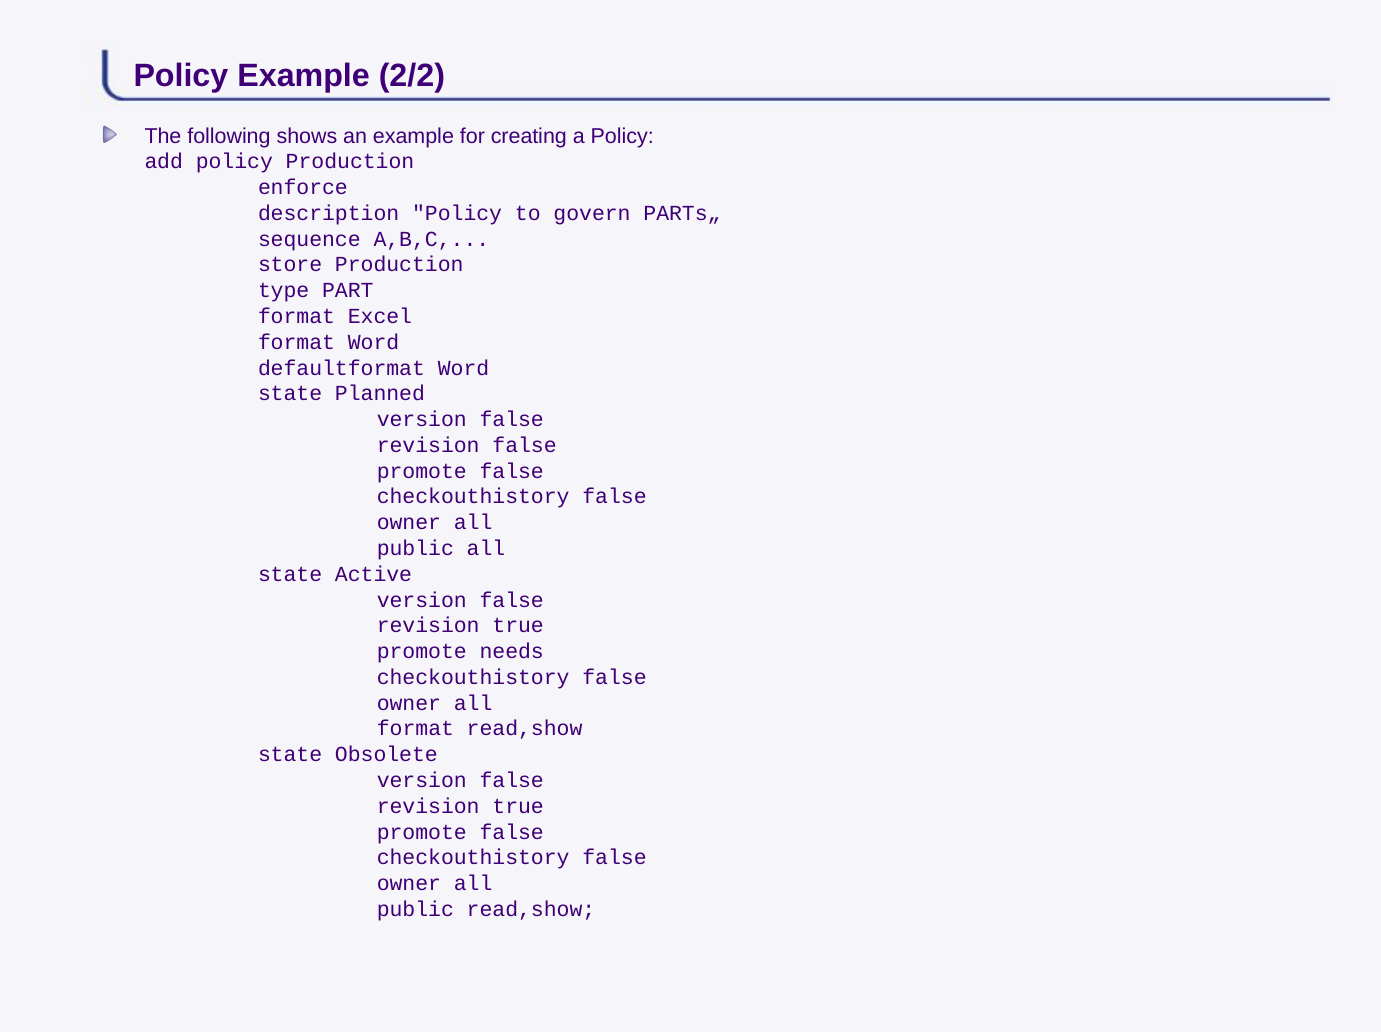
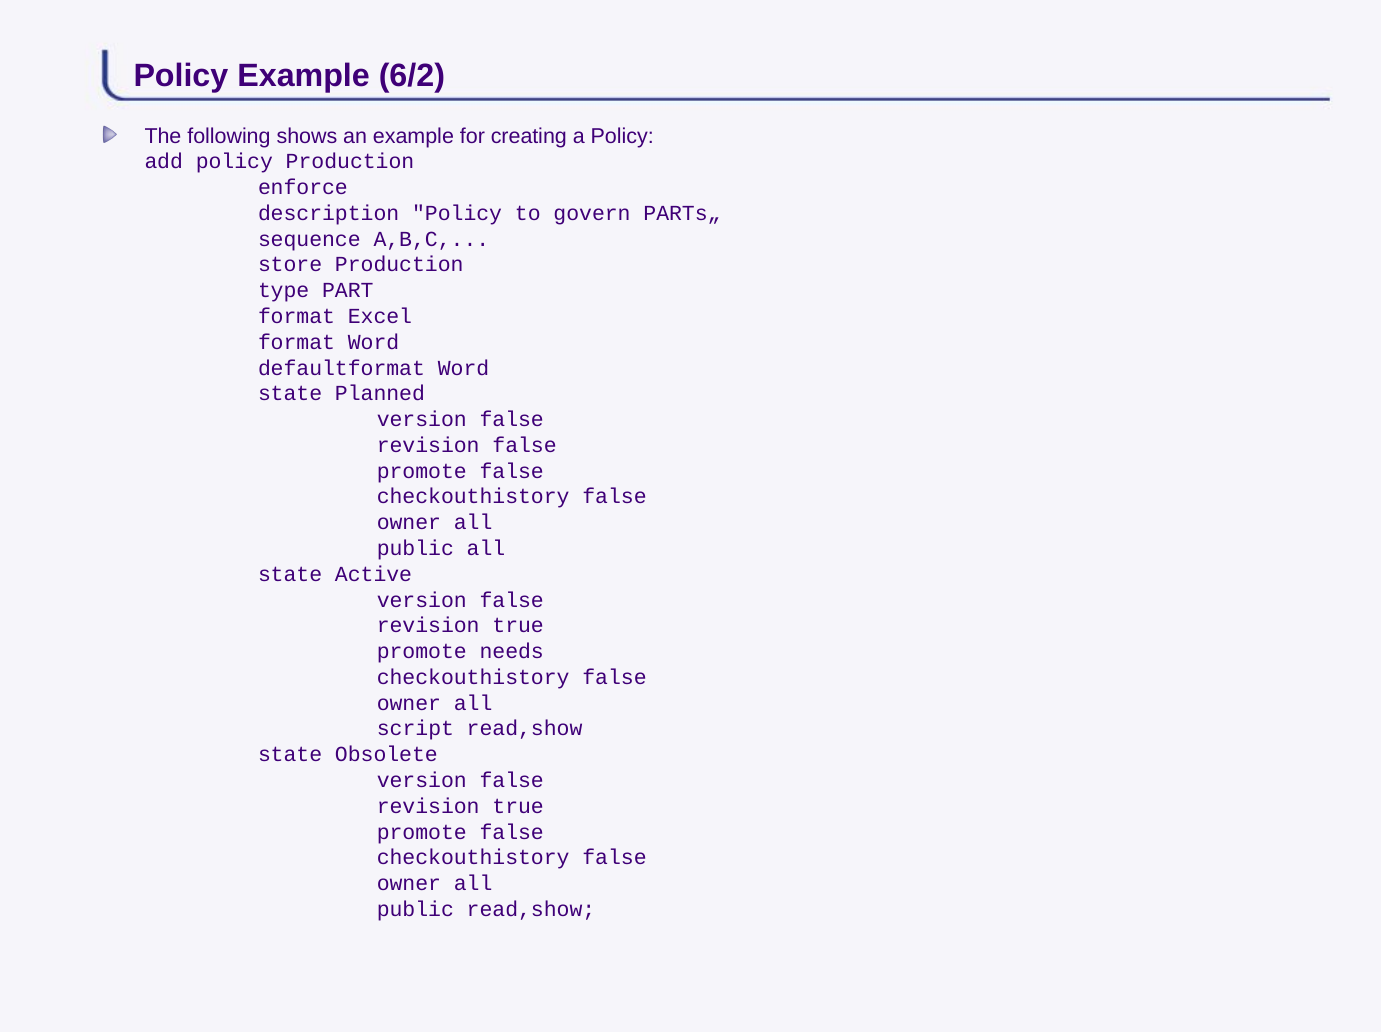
2/2: 2/2 -> 6/2 (412, 75)
format: format -> script (415, 729)
